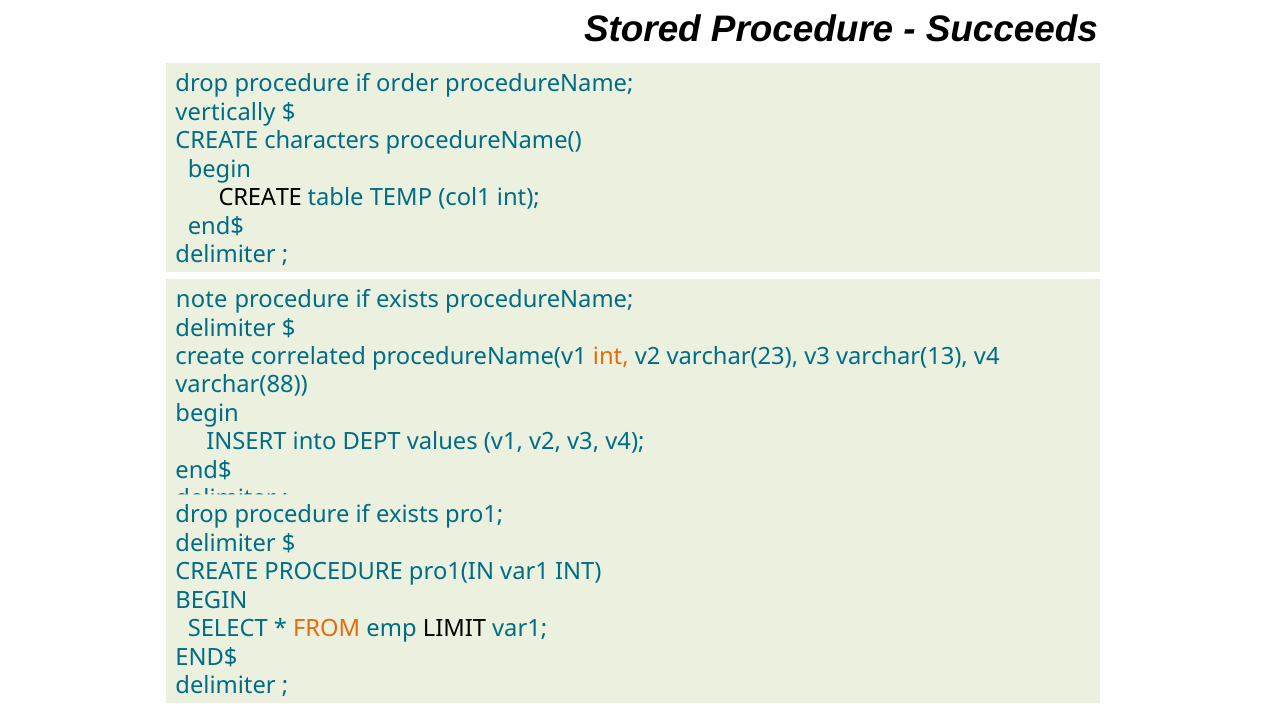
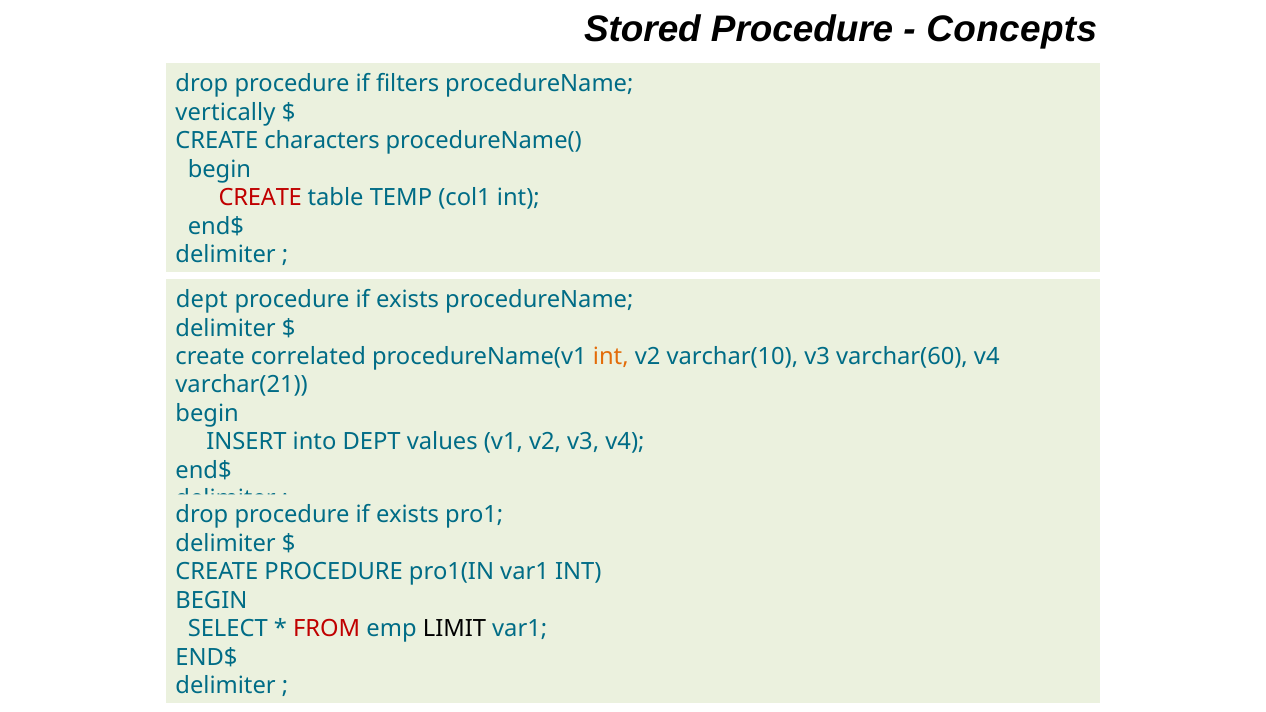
Succeeds: Succeeds -> Concepts (1012, 29)
order: order -> filters (408, 84)
CREATE colour: black -> red (260, 198)
note: note -> dept (202, 300)
varchar(23: varchar(23 -> varchar(10 (732, 357)
varchar(13: varchar(13 -> varchar(60 (902, 357)
varchar(88: varchar(88 -> varchar(21 (242, 385)
FROM colour: orange -> red (327, 629)
